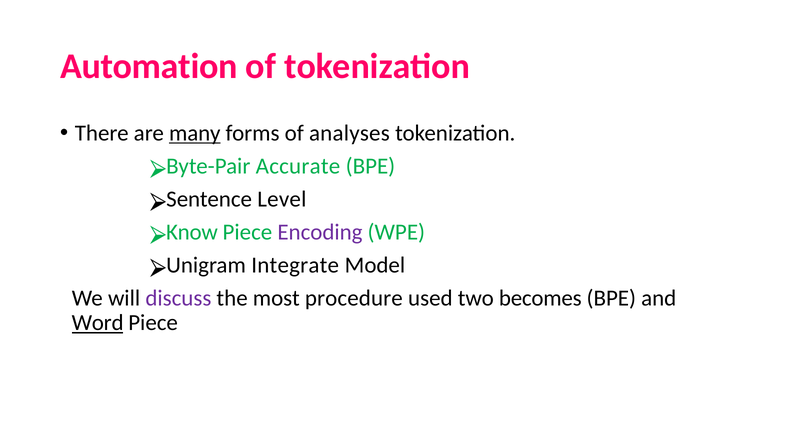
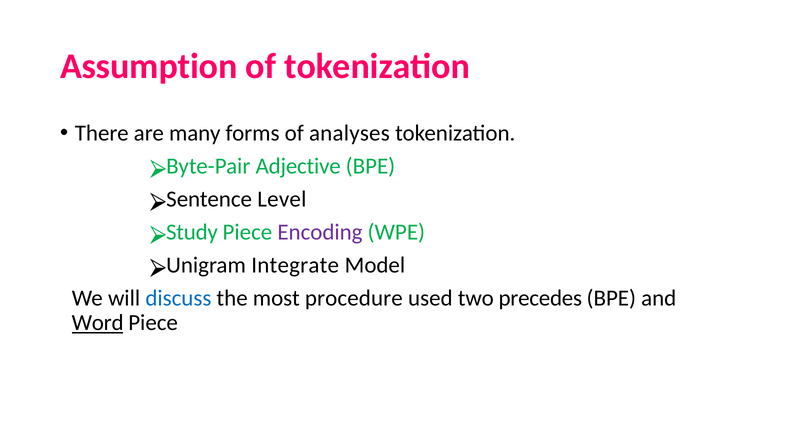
Automation: Automation -> Assumption (149, 66)
many underline: present -> none (195, 133)
Accurate: Accurate -> Adjective (298, 166)
Know: Know -> Study (192, 232)
discuss colour: purple -> blue (178, 298)
becomes: becomes -> precedes (540, 298)
